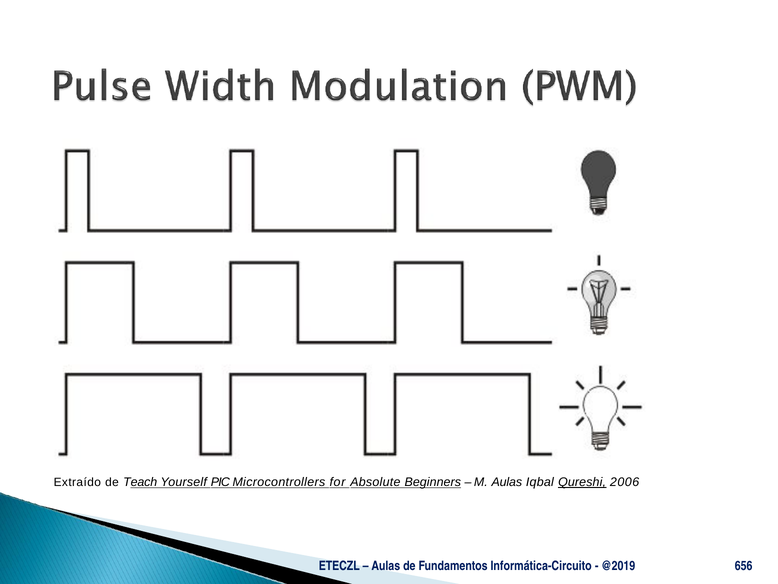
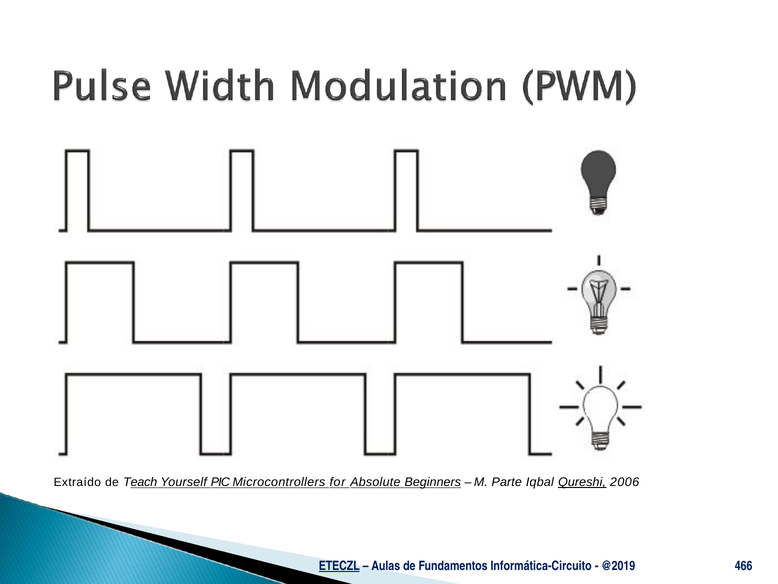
M Aulas: Aulas -> Parte (507, 482)
ETECZL underline: none -> present (339, 565)
656: 656 -> 466 (744, 565)
